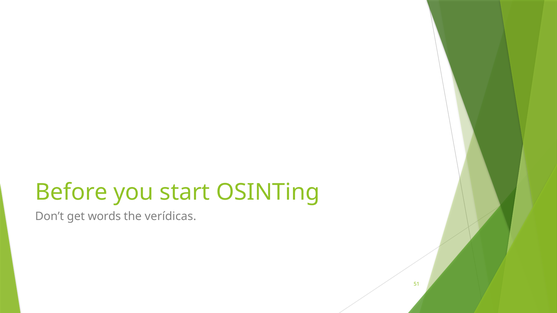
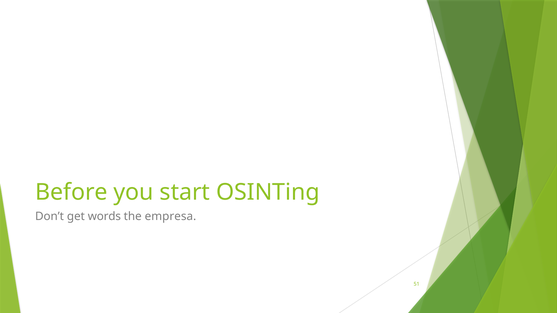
verídicas: verídicas -> empresa (170, 217)
